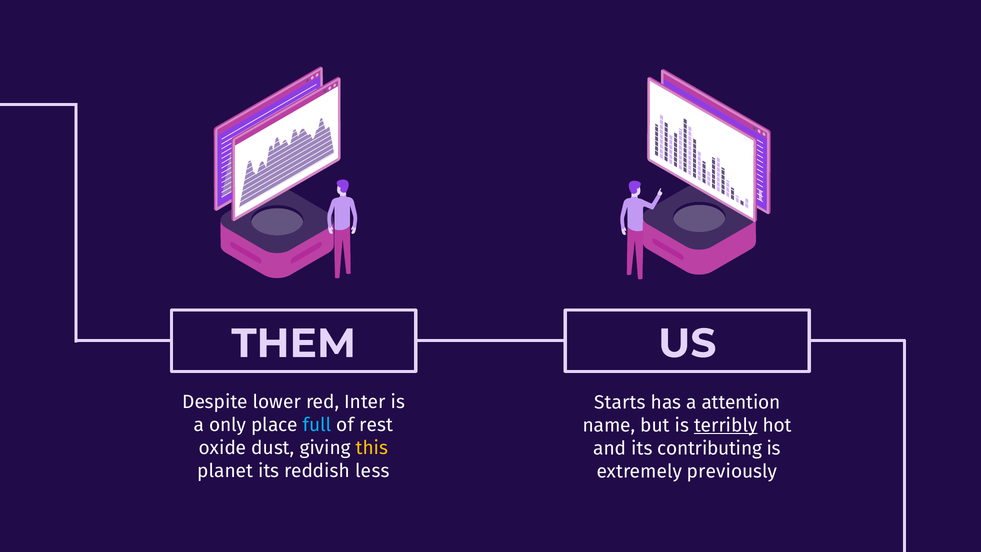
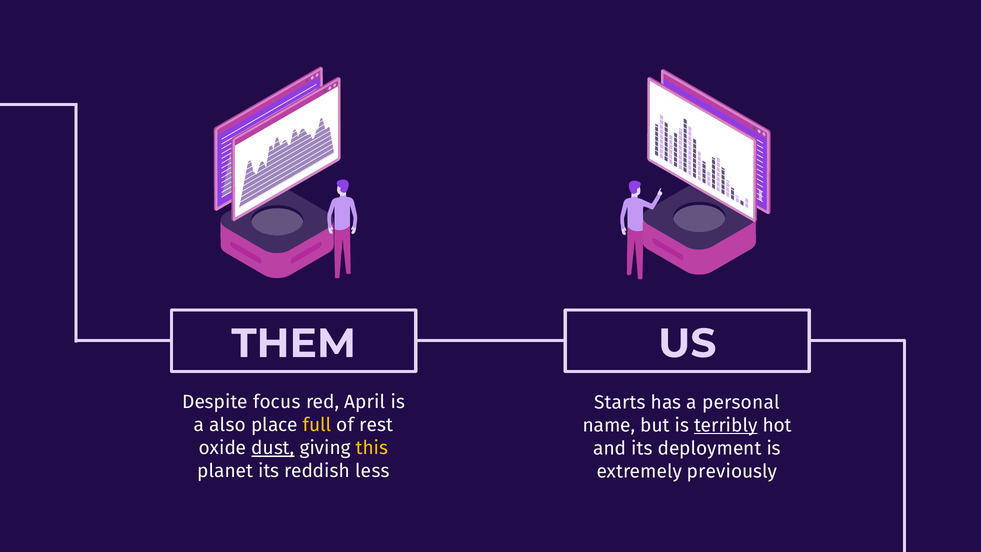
lower: lower -> focus (277, 402)
Inter: Inter -> April (365, 402)
attention: attention -> personal (741, 402)
only: only -> also (228, 425)
full colour: light blue -> yellow (317, 425)
dust underline: none -> present (273, 448)
contributing: contributing -> deployment (710, 448)
